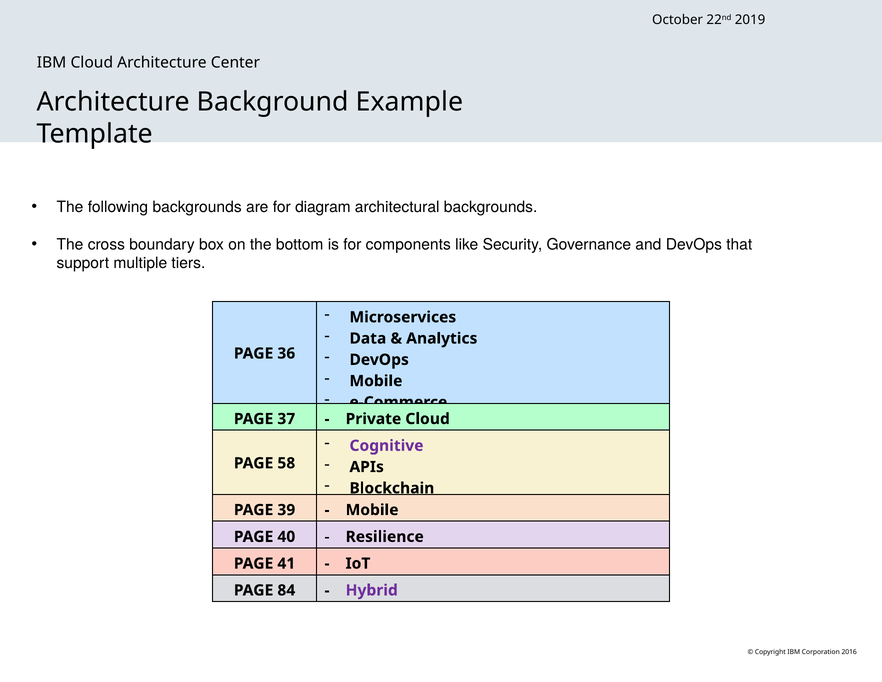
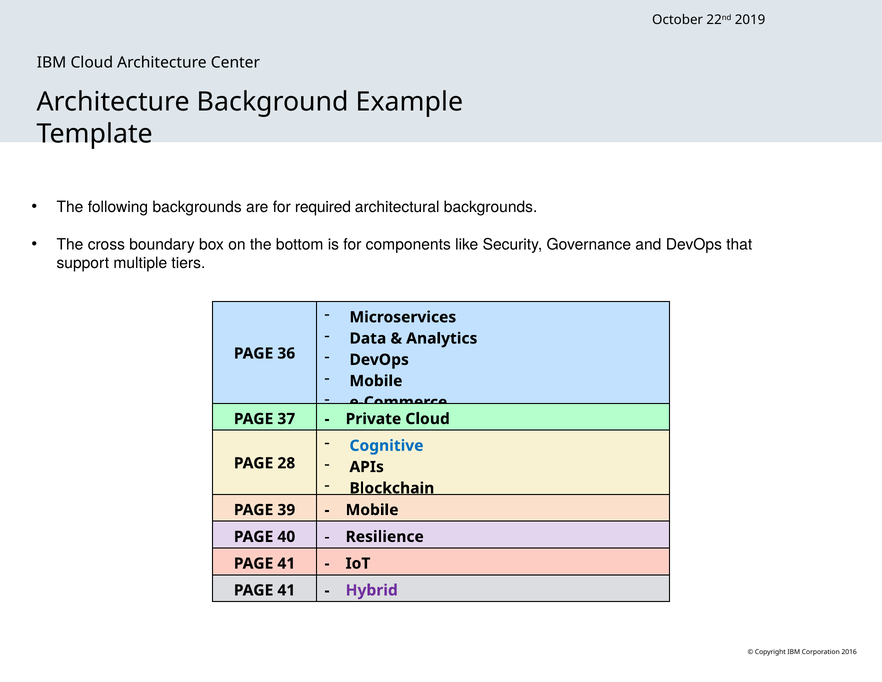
diagram: diagram -> required (323, 207)
Cognitive colour: purple -> blue (386, 445)
58: 58 -> 28 (286, 463)
84: 84 -> 41 (286, 590)
